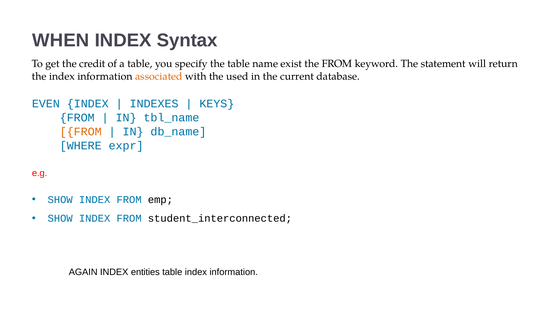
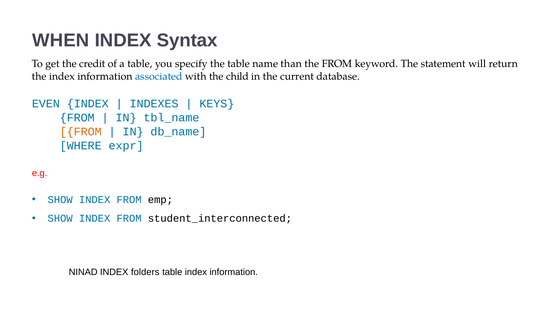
exist: exist -> than (291, 64)
associated colour: orange -> blue (159, 76)
used: used -> child (238, 76)
AGAIN: AGAIN -> NINAD (83, 272)
entities: entities -> folders (145, 272)
